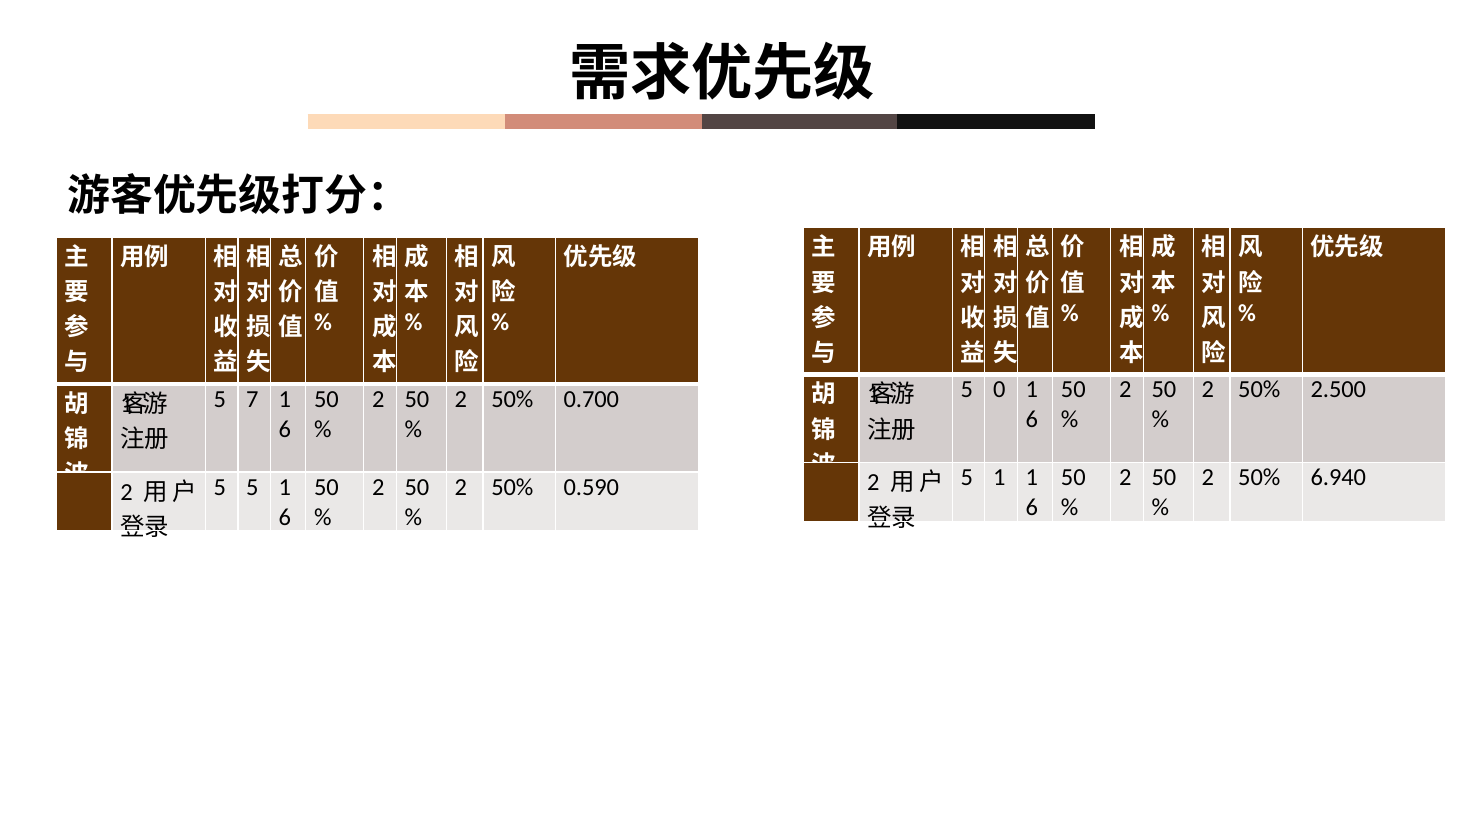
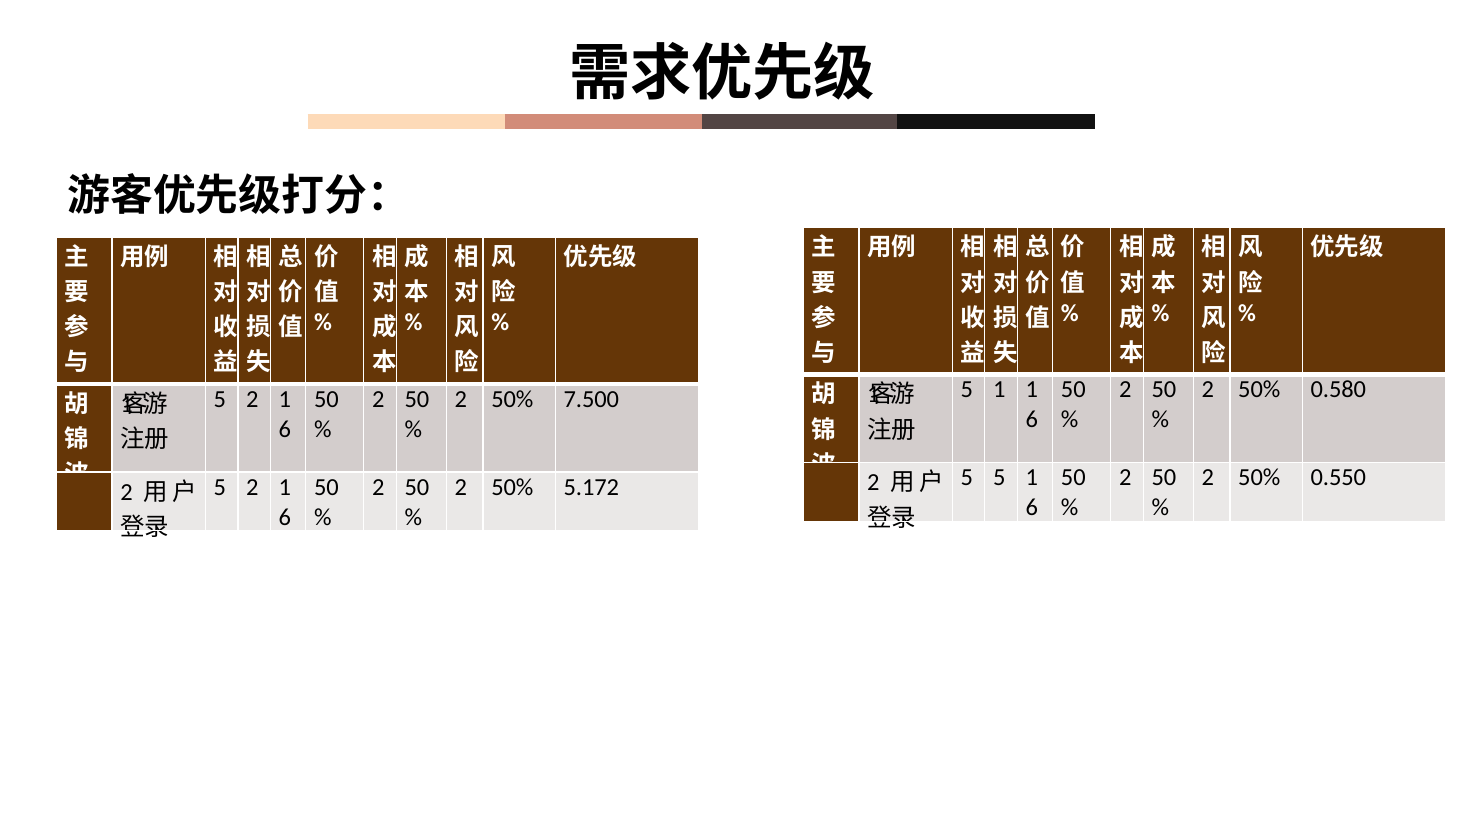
0: 0 -> 1 (999, 390)
2.500: 2.500 -> 0.580 (1338, 390)
7: 7 -> 2 (252, 399)
0.700: 0.700 -> 7.500 (591, 399)
1: 1 -> 5 (999, 478)
6.940: 6.940 -> 0.550 (1338, 478)
5: 5 -> 2 (252, 487)
0.590: 0.590 -> 5.172 (591, 487)
